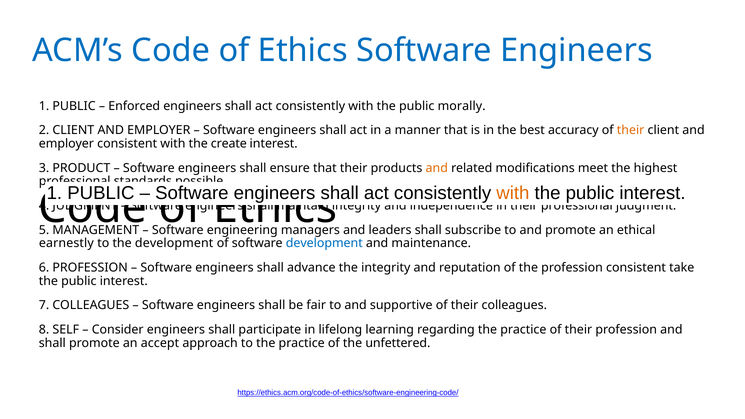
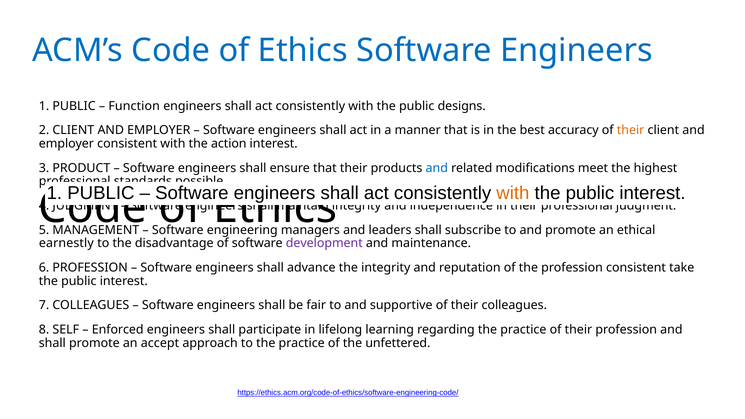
Enforced: Enforced -> Function (134, 106)
morally: morally -> designs (462, 106)
create: create -> action (229, 144)
and colour: orange -> blue (437, 168)
the development: development -> disadvantage (174, 243)
development colour: blue -> purple (324, 243)
Consider: Consider -> Enforced (118, 330)
